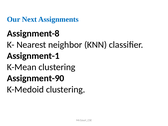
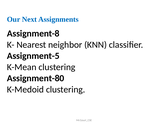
Assignment-1: Assignment-1 -> Assignment-5 (33, 56)
Assignment-90: Assignment-90 -> Assignment-80 (36, 78)
